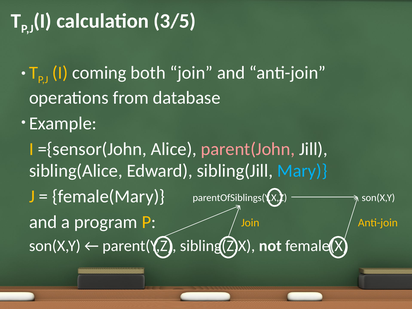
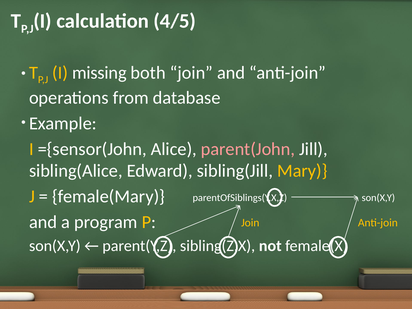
3/5: 3/5 -> 4/5 (175, 21)
coming: coming -> missing (99, 73)
Mary colour: light blue -> yellow (302, 171)
